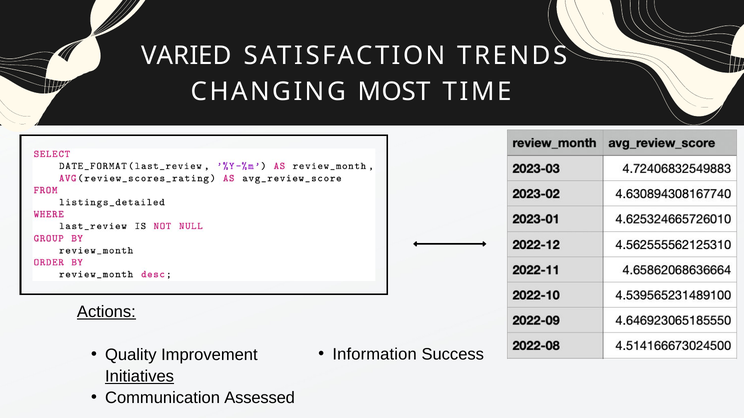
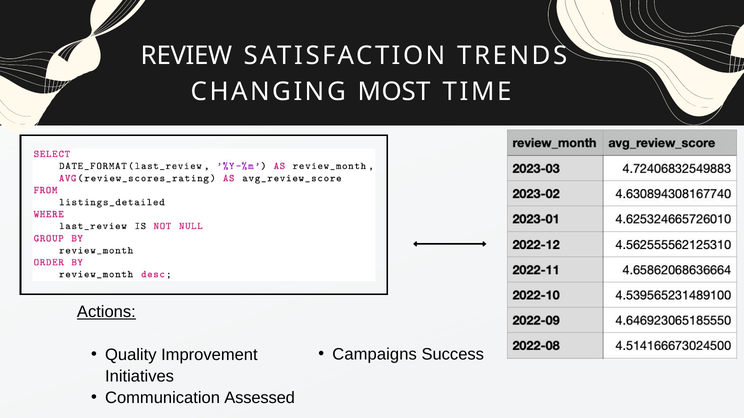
VARIED: VARIED -> REVIEW (187, 56)
Information: Information -> Campaigns (375, 355)
Initiatives underline: present -> none (140, 377)
